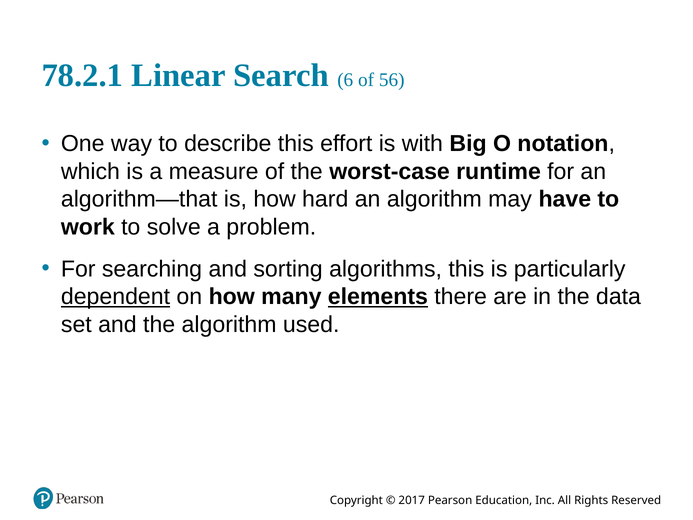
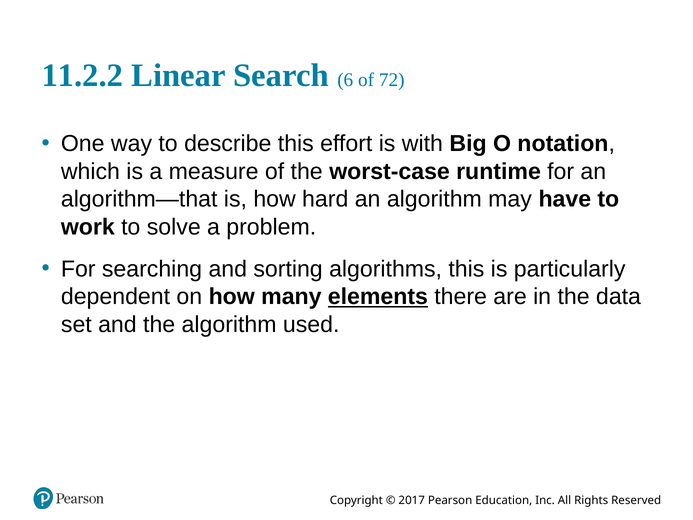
78.2.1: 78.2.1 -> 11.2.2 (82, 75)
56: 56 -> 72 (392, 80)
dependent underline: present -> none (115, 297)
